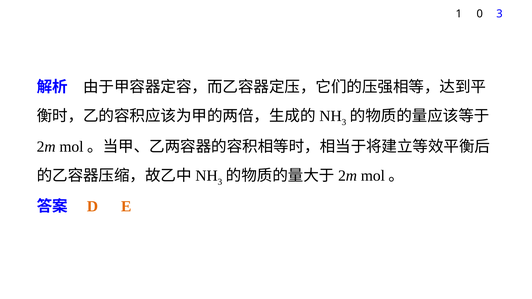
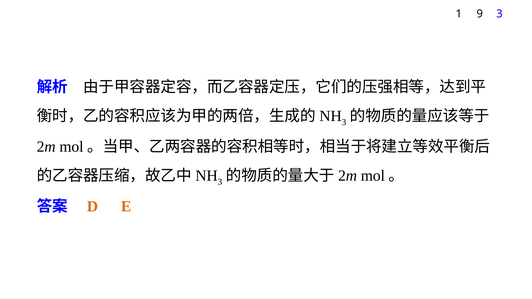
0: 0 -> 9 (480, 14)
